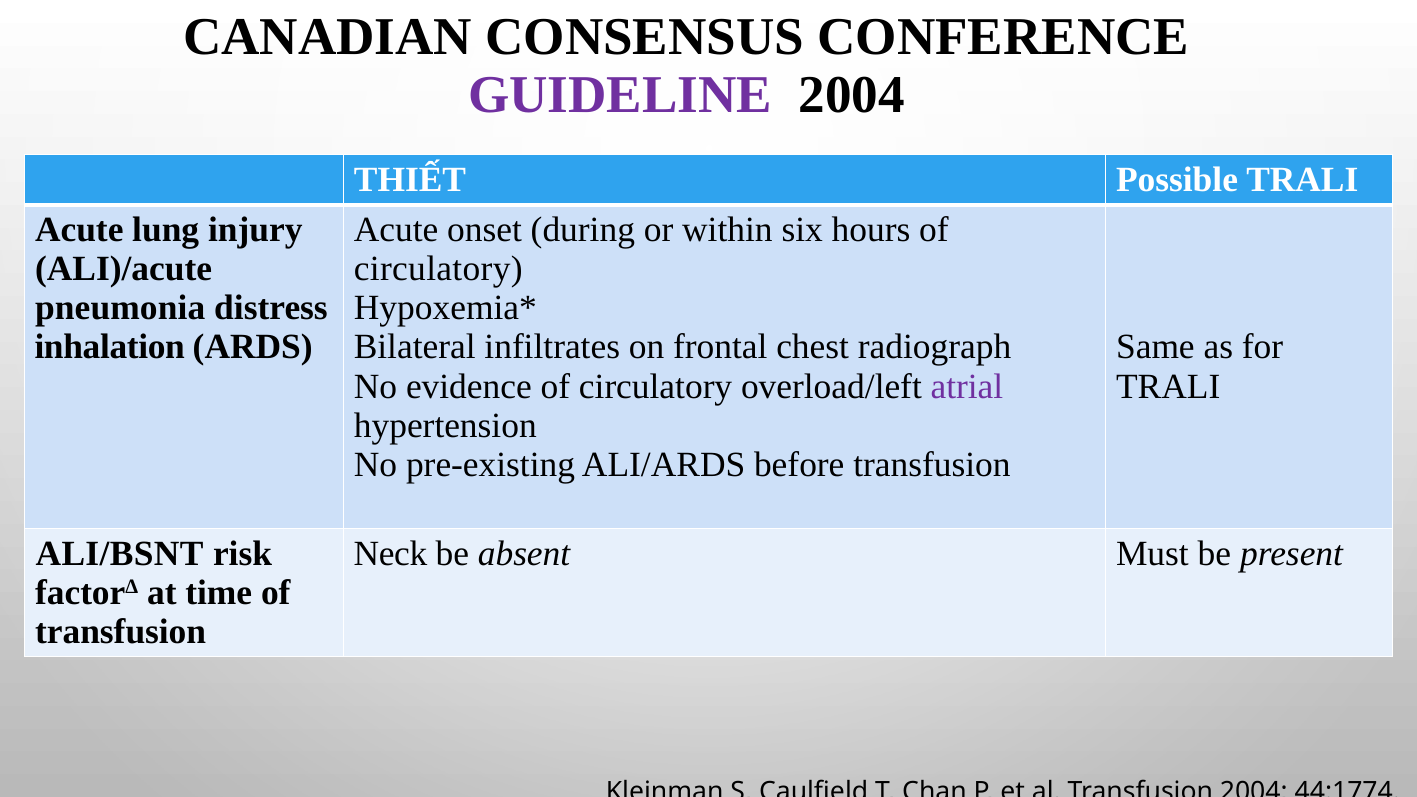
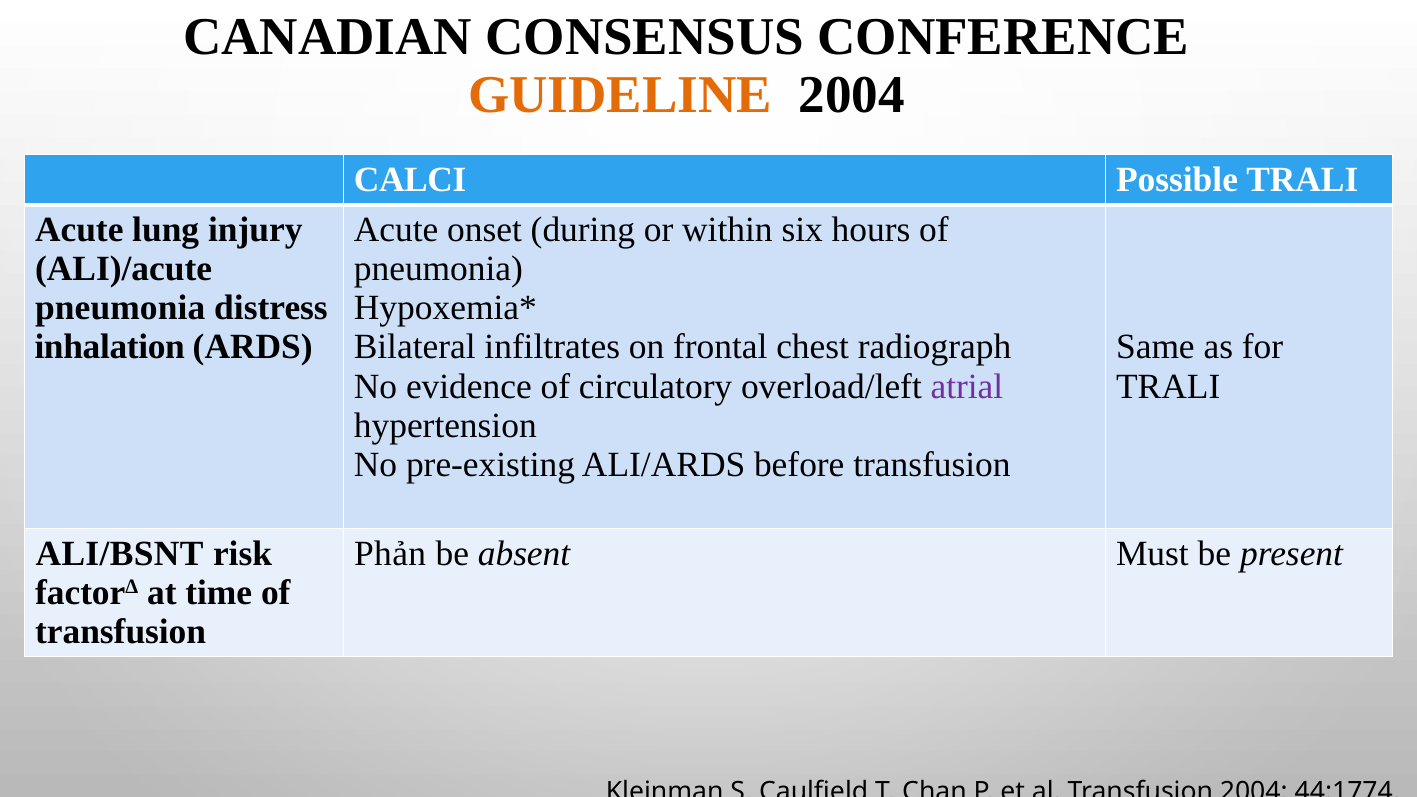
GUIDELINE colour: purple -> orange (620, 95)
THIẾT: THIẾT -> CALCI (410, 180)
circulatory: circulatory -> pneumonia (438, 269)
Neck: Neck -> Phản (390, 554)
